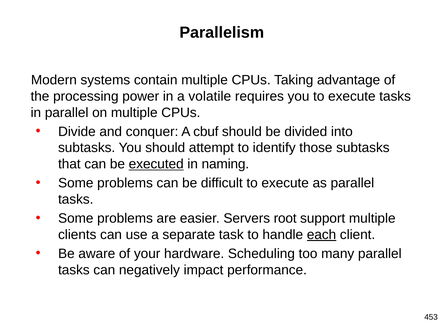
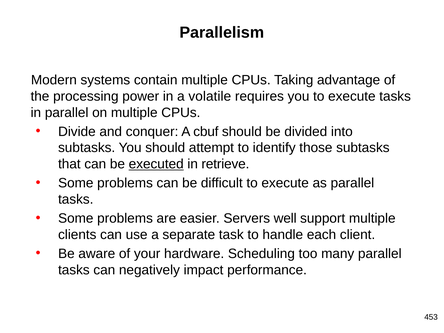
naming: naming -> retrieve (225, 164)
root: root -> well (285, 218)
each underline: present -> none (322, 235)
